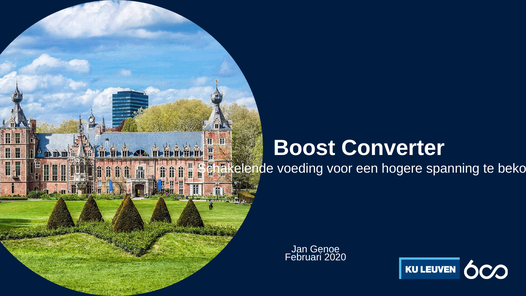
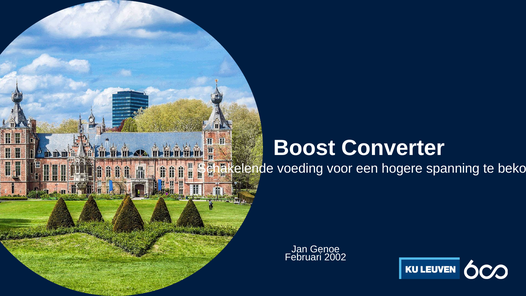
2020: 2020 -> 2002 (335, 257)
